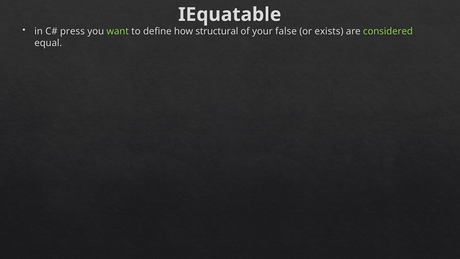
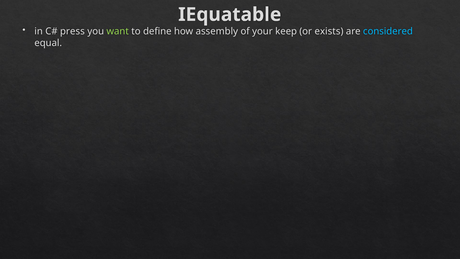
structural: structural -> assembly (217, 31)
false: false -> keep (286, 31)
considered colour: light green -> light blue (388, 31)
